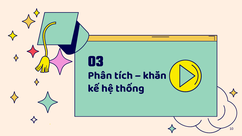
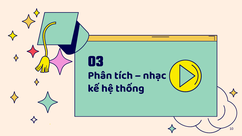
khăn: khăn -> nhạc (155, 75)
